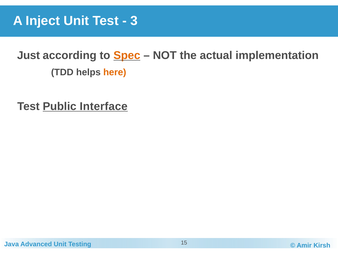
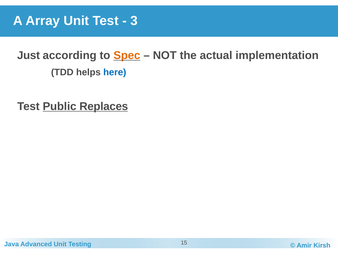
Inject: Inject -> Array (43, 21)
here colour: orange -> blue (115, 72)
Interface: Interface -> Replaces (104, 107)
